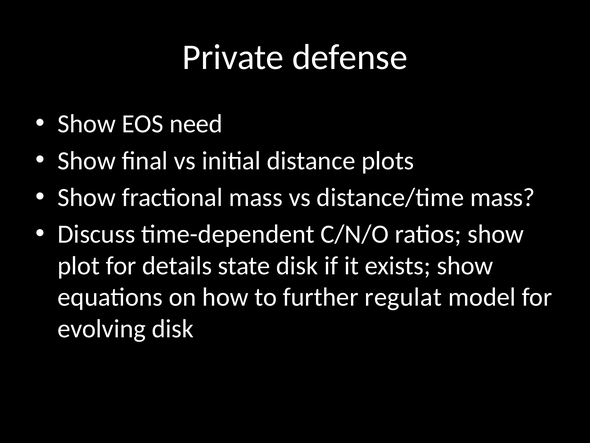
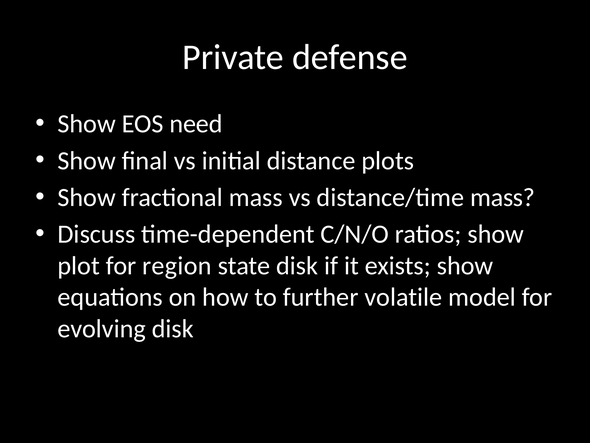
details: details -> region (177, 265)
regulat: regulat -> volatile (403, 297)
